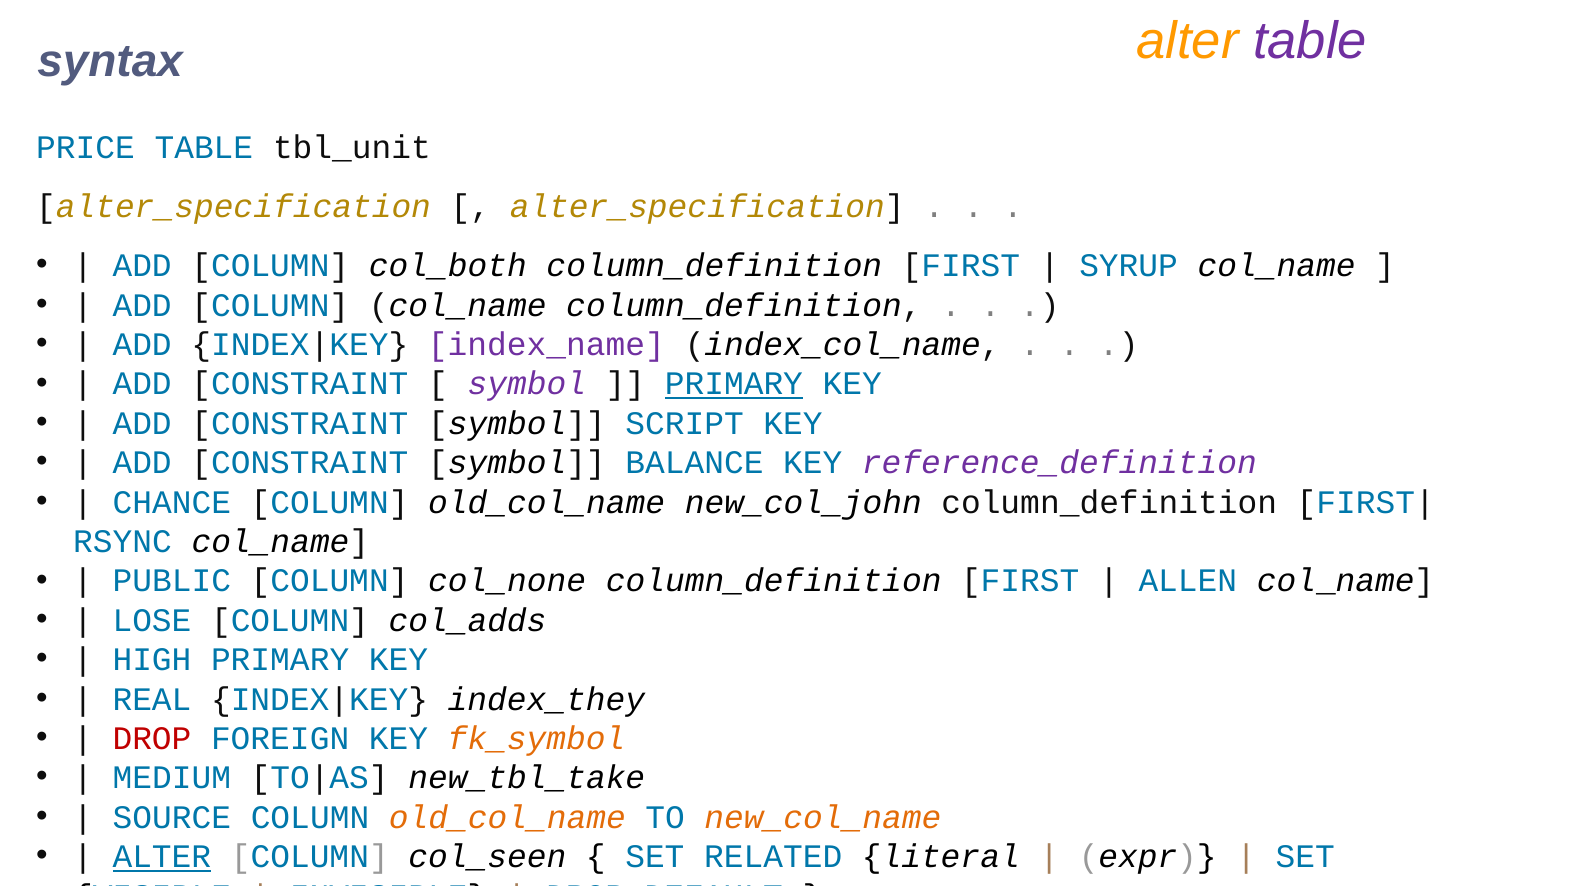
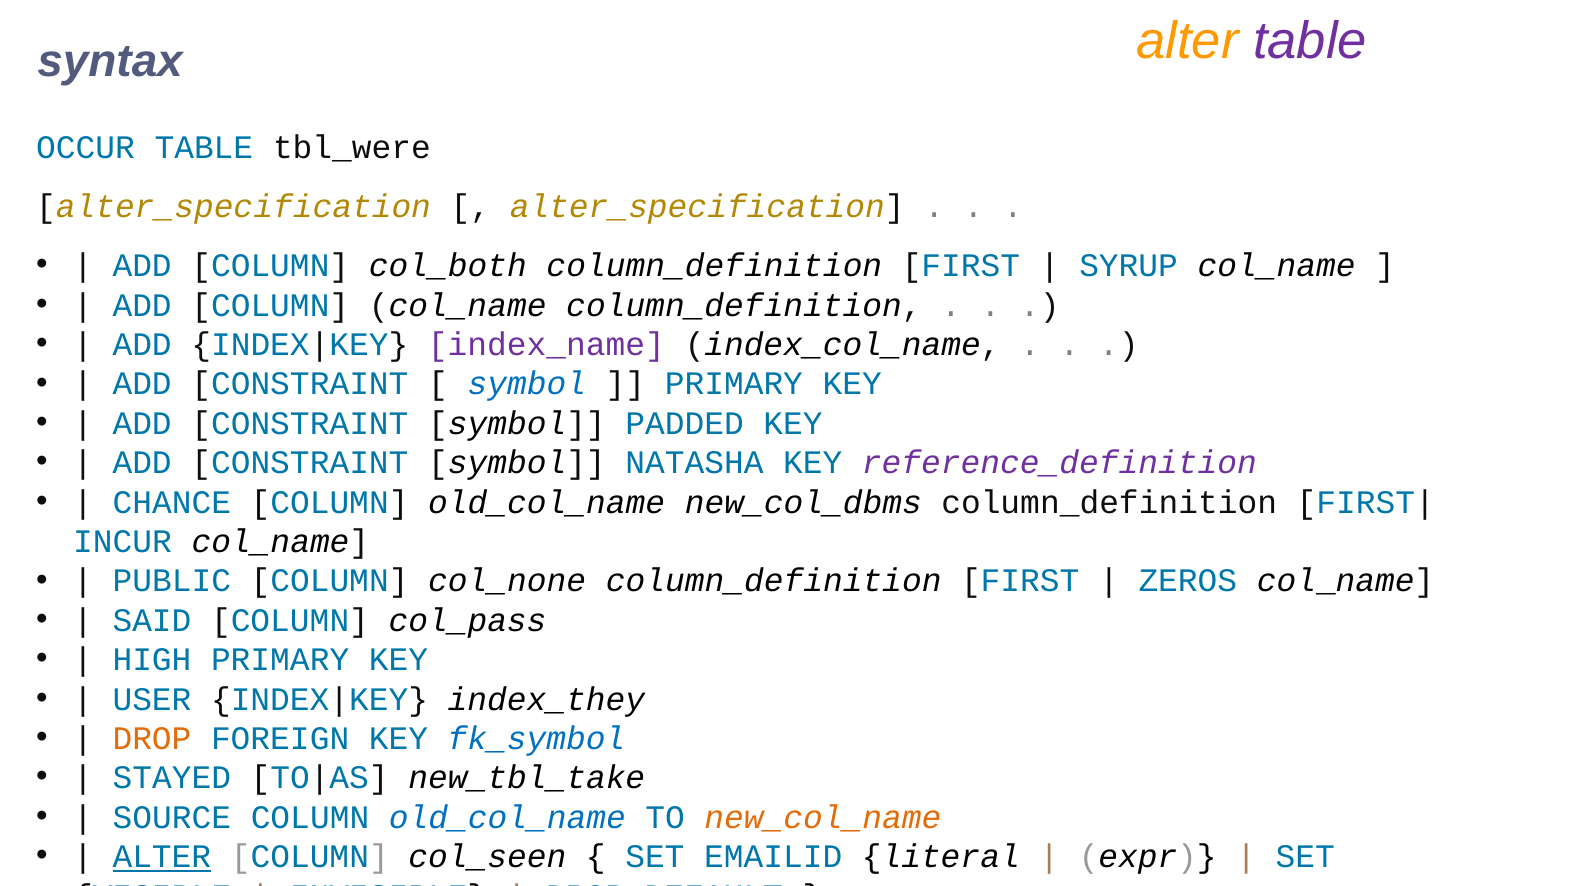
PRICE: PRICE -> OCCUR (85, 148)
tbl_unit: tbl_unit -> tbl_were (352, 148)
symbol colour: purple -> blue (527, 384)
PRIMARY underline: present -> none (734, 384)
SCRIPT: SCRIPT -> PADDED (685, 424)
BALANCE: BALANCE -> NATASHA (694, 463)
new_col_john: new_col_john -> new_col_dbms (803, 503)
RSYNC: RSYNC -> INCUR (122, 542)
ALLEN: ALLEN -> ZEROS (1188, 581)
LOSE: LOSE -> SAID (152, 621)
col_adds: col_adds -> col_pass (468, 621)
REAL: REAL -> USER (152, 700)
DROP colour: red -> orange (152, 739)
fk_symbol colour: orange -> blue (536, 739)
MEDIUM: MEDIUM -> STAYED (172, 778)
old_col_name colour: orange -> blue (507, 818)
RELATED: RELATED -> EMAILID (773, 857)
